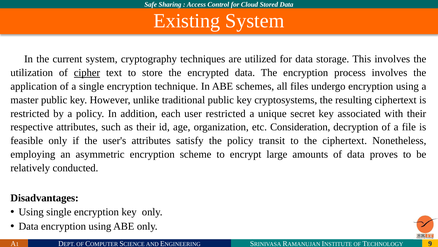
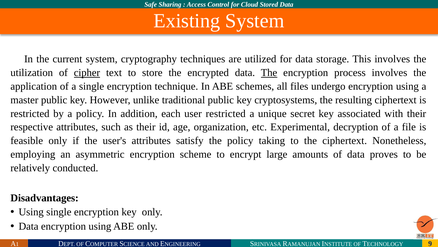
The underline: none -> present (269, 73)
Consideration: Consideration -> Experimental (300, 127)
transit: transit -> taking (272, 140)
